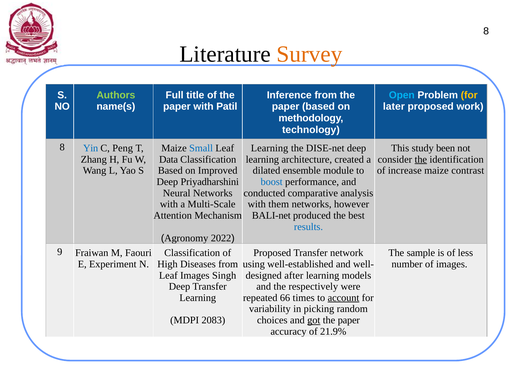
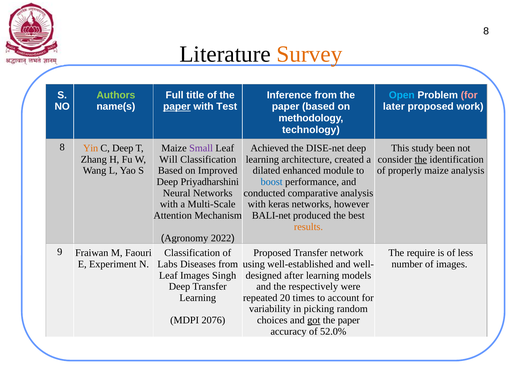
for colour: yellow -> pink (469, 95)
paper underline: none -> present (177, 107)
Patil: Patil -> Test (227, 107)
Yin colour: blue -> orange (91, 148)
C Peng: Peng -> Deep (123, 148)
Small colour: blue -> purple (201, 148)
Learning: Learning -> Achieved (270, 148)
Data: Data -> Will (168, 160)
ensemble: ensemble -> enhanced (302, 171)
increase: increase -> properly (405, 171)
maize contrast: contrast -> analysis (468, 171)
them: them -> keras (279, 205)
results colour: blue -> orange (308, 227)
sample: sample -> require (421, 253)
High: High -> Labs (167, 264)
66: 66 -> 20 (285, 298)
account underline: present -> none (343, 298)
2083: 2083 -> 2076 (213, 321)
21.9%: 21.9% -> 52.0% (333, 332)
